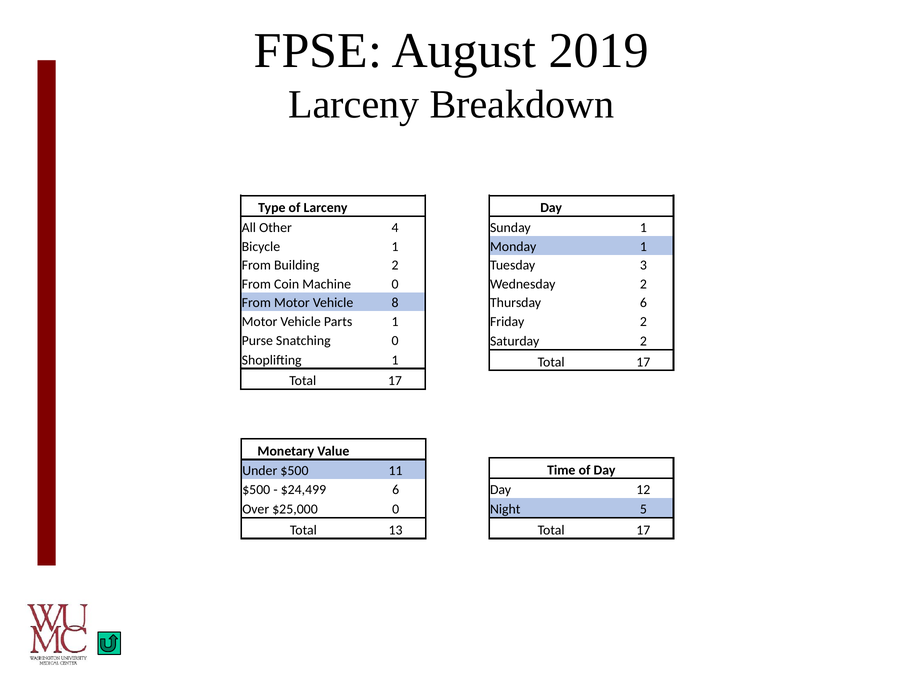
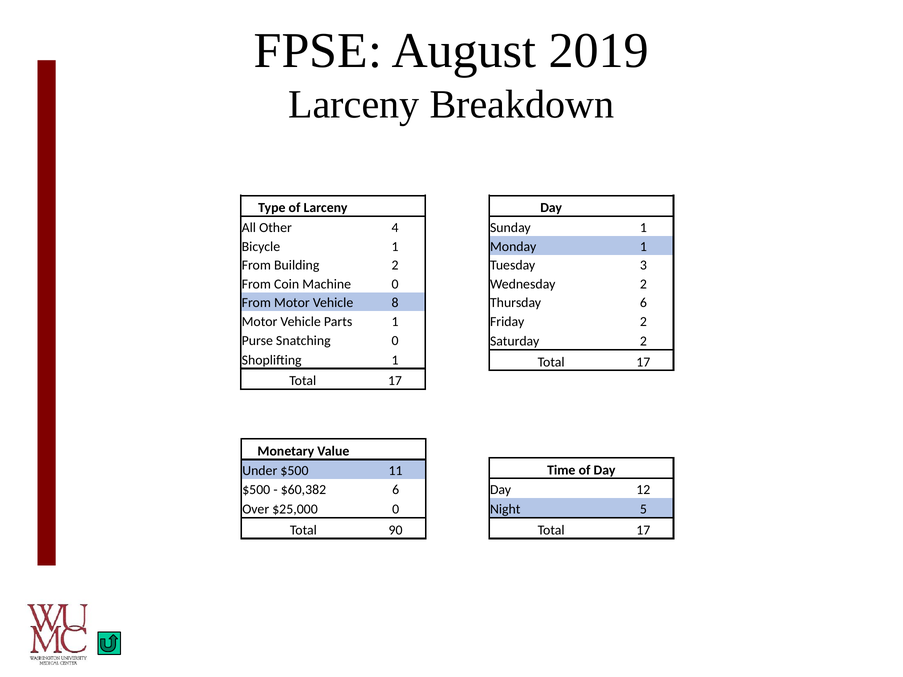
$24,499: $24,499 -> $60,382 (303, 490)
13: 13 -> 90 (396, 530)
